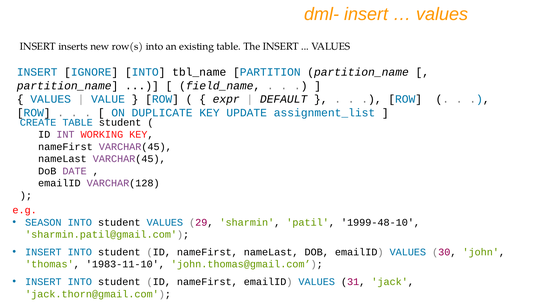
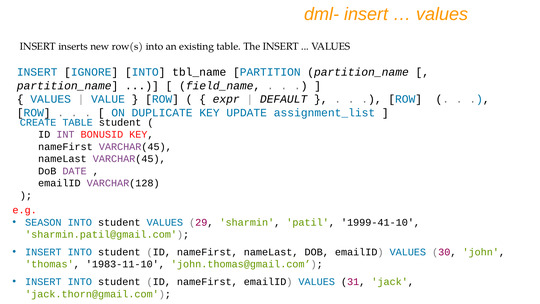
WORKING: WORKING -> BONUSID (102, 135)
1999-48-10: 1999-48-10 -> 1999-41-10 (380, 222)
